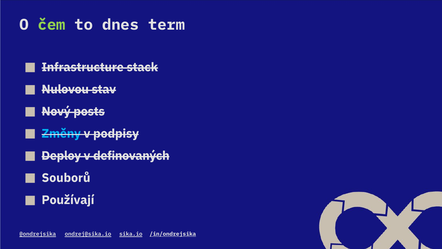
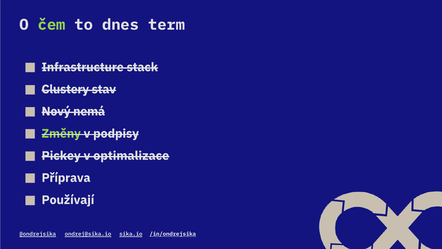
Nulovou: Nulovou -> Clustery (65, 89)
posts: posts -> nemá (89, 111)
Změny colour: light blue -> light green (61, 133)
Deploy: Deploy -> Pickey (61, 155)
definovaných: definovaných -> optimalizace (131, 155)
Souborů: Souborů -> Příprava (66, 178)
